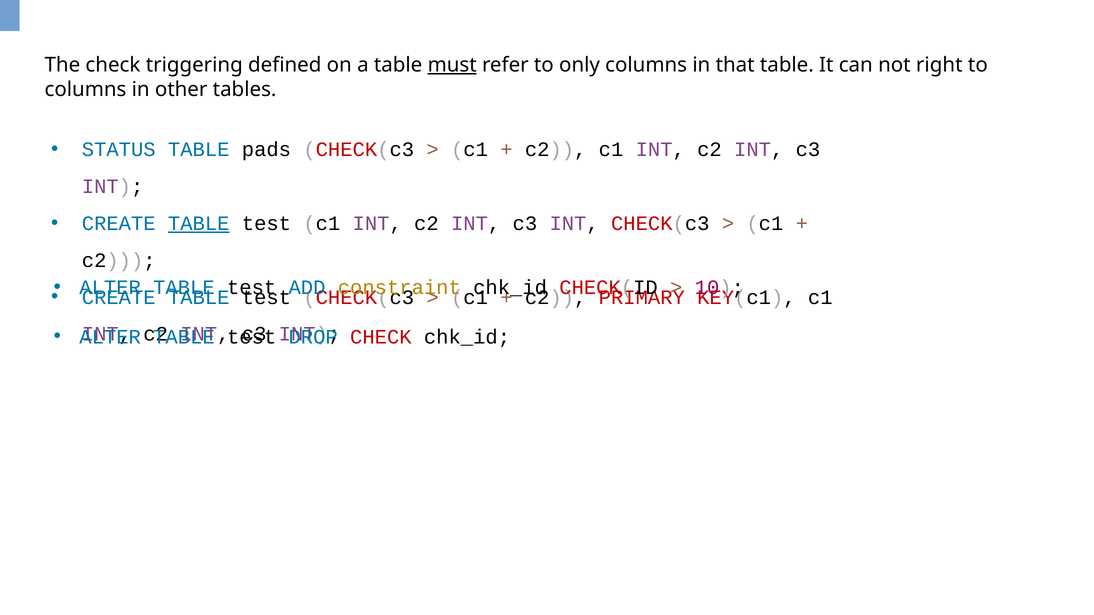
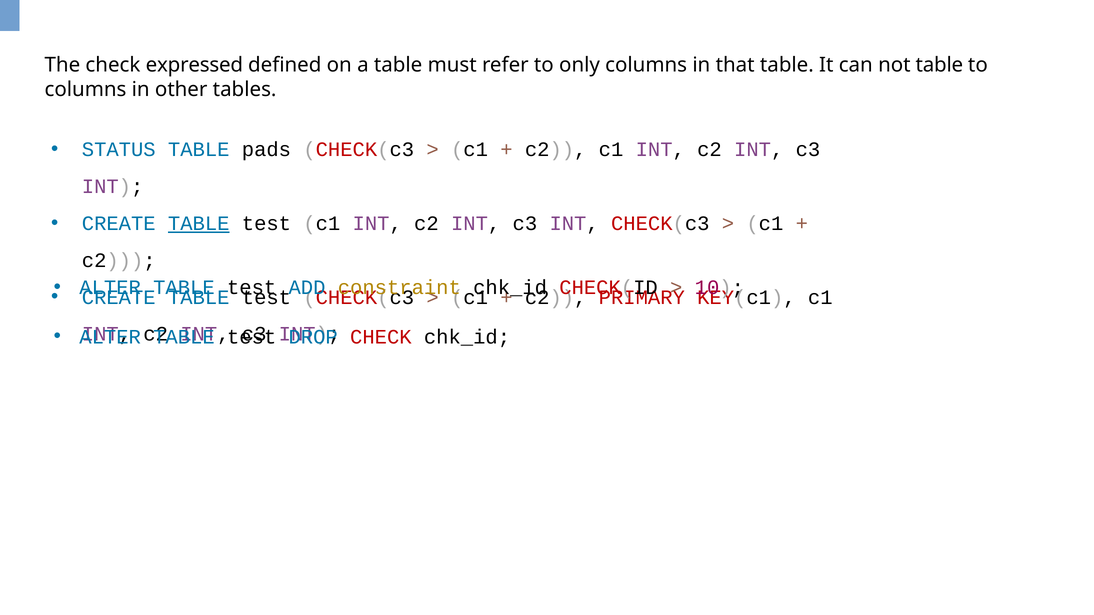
triggering: triggering -> expressed (194, 65)
must underline: present -> none (452, 65)
not right: right -> table (939, 65)
